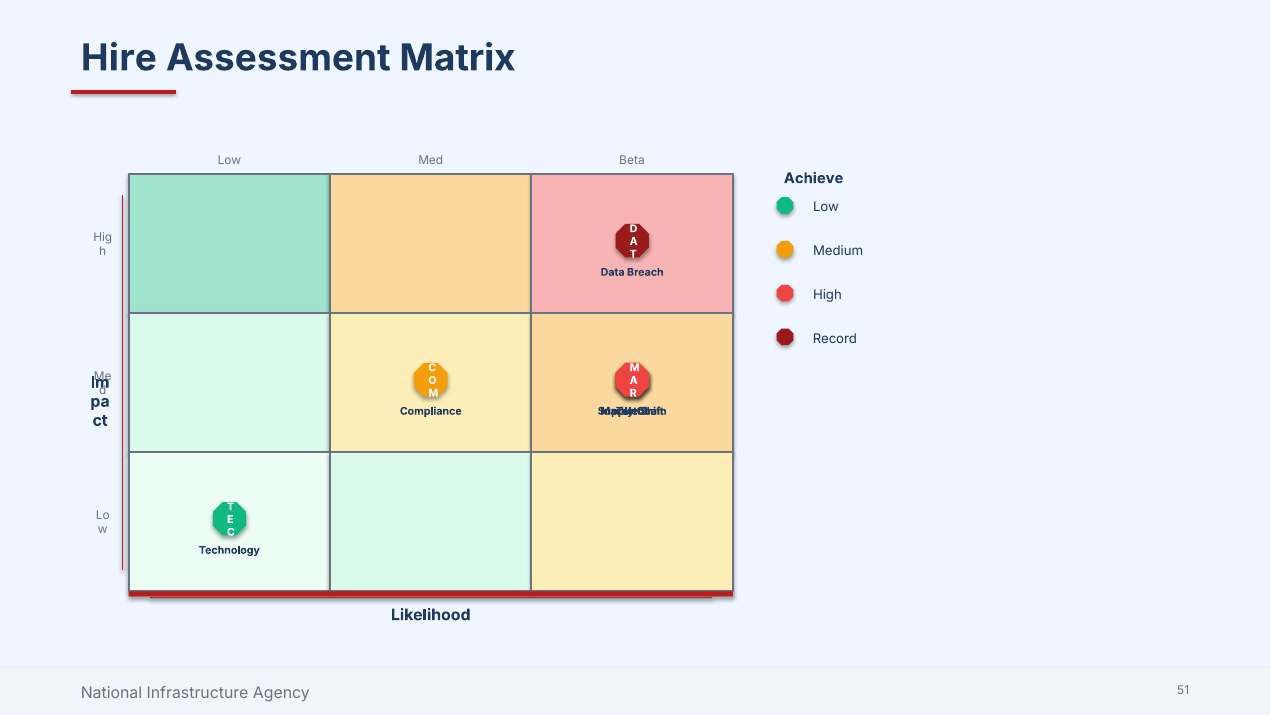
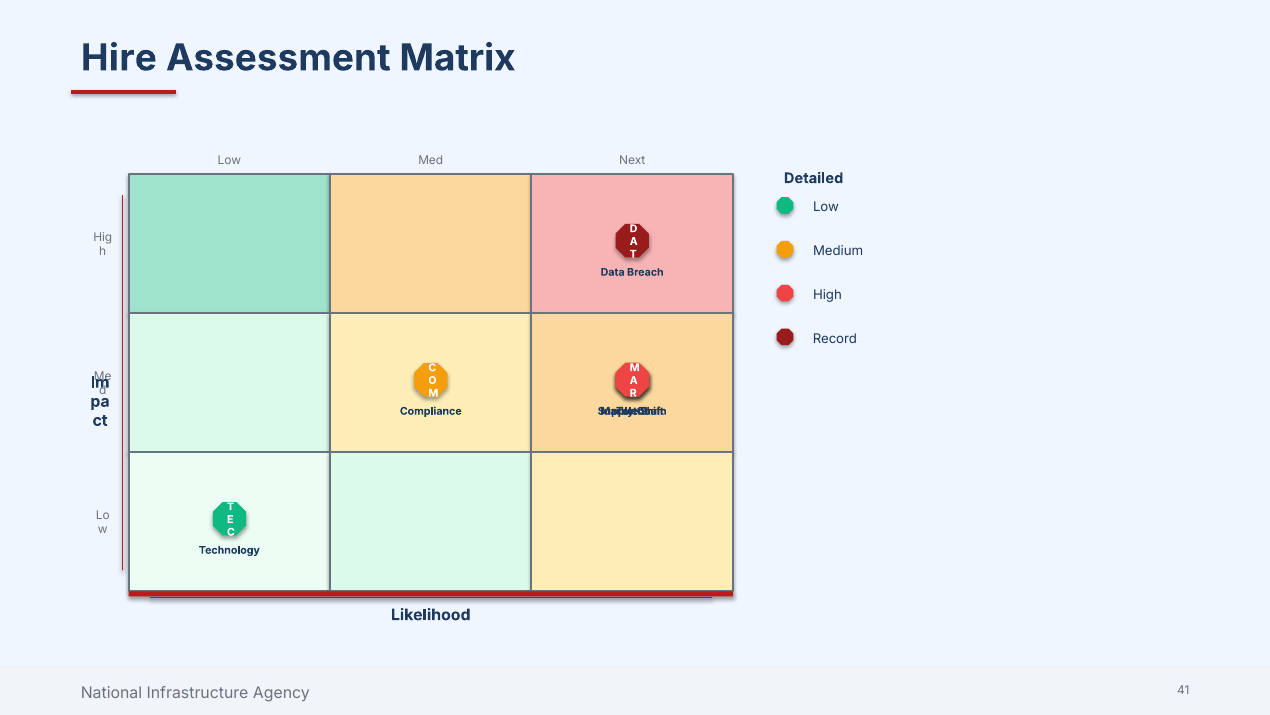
Beta: Beta -> Next (632, 161)
Achieve: Achieve -> Detailed (814, 178)
51: 51 -> 41 (1183, 690)
